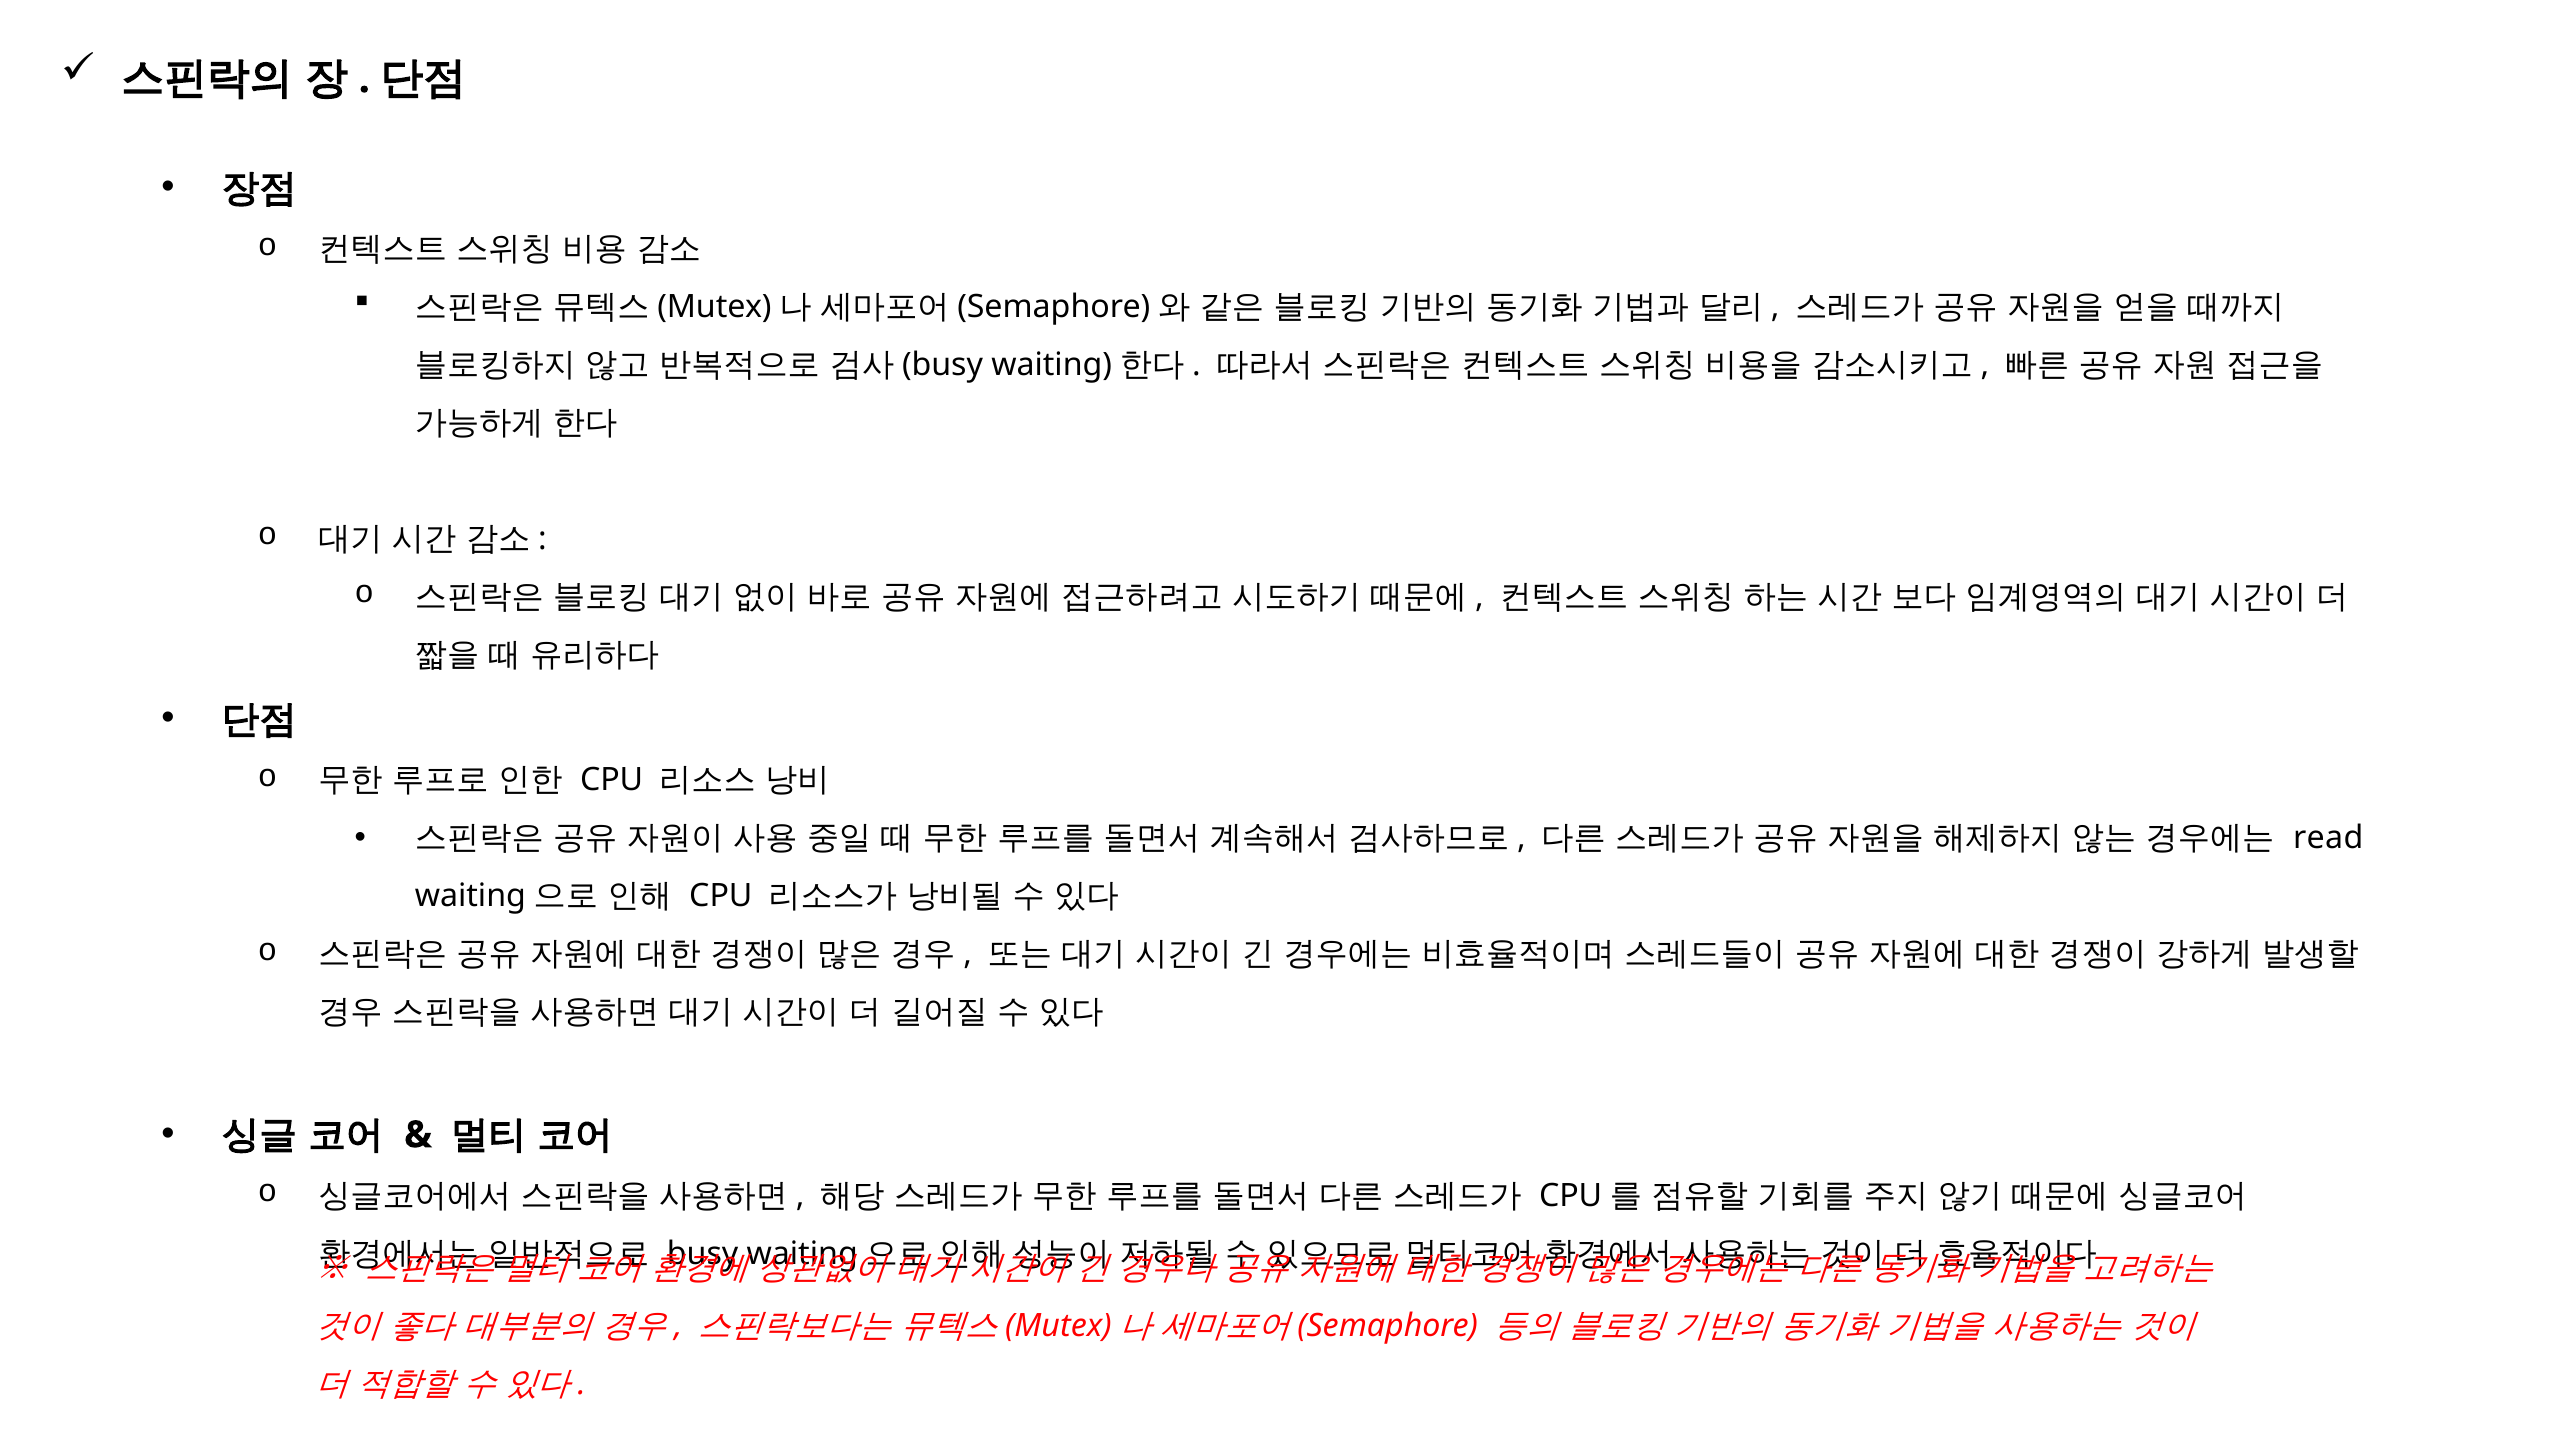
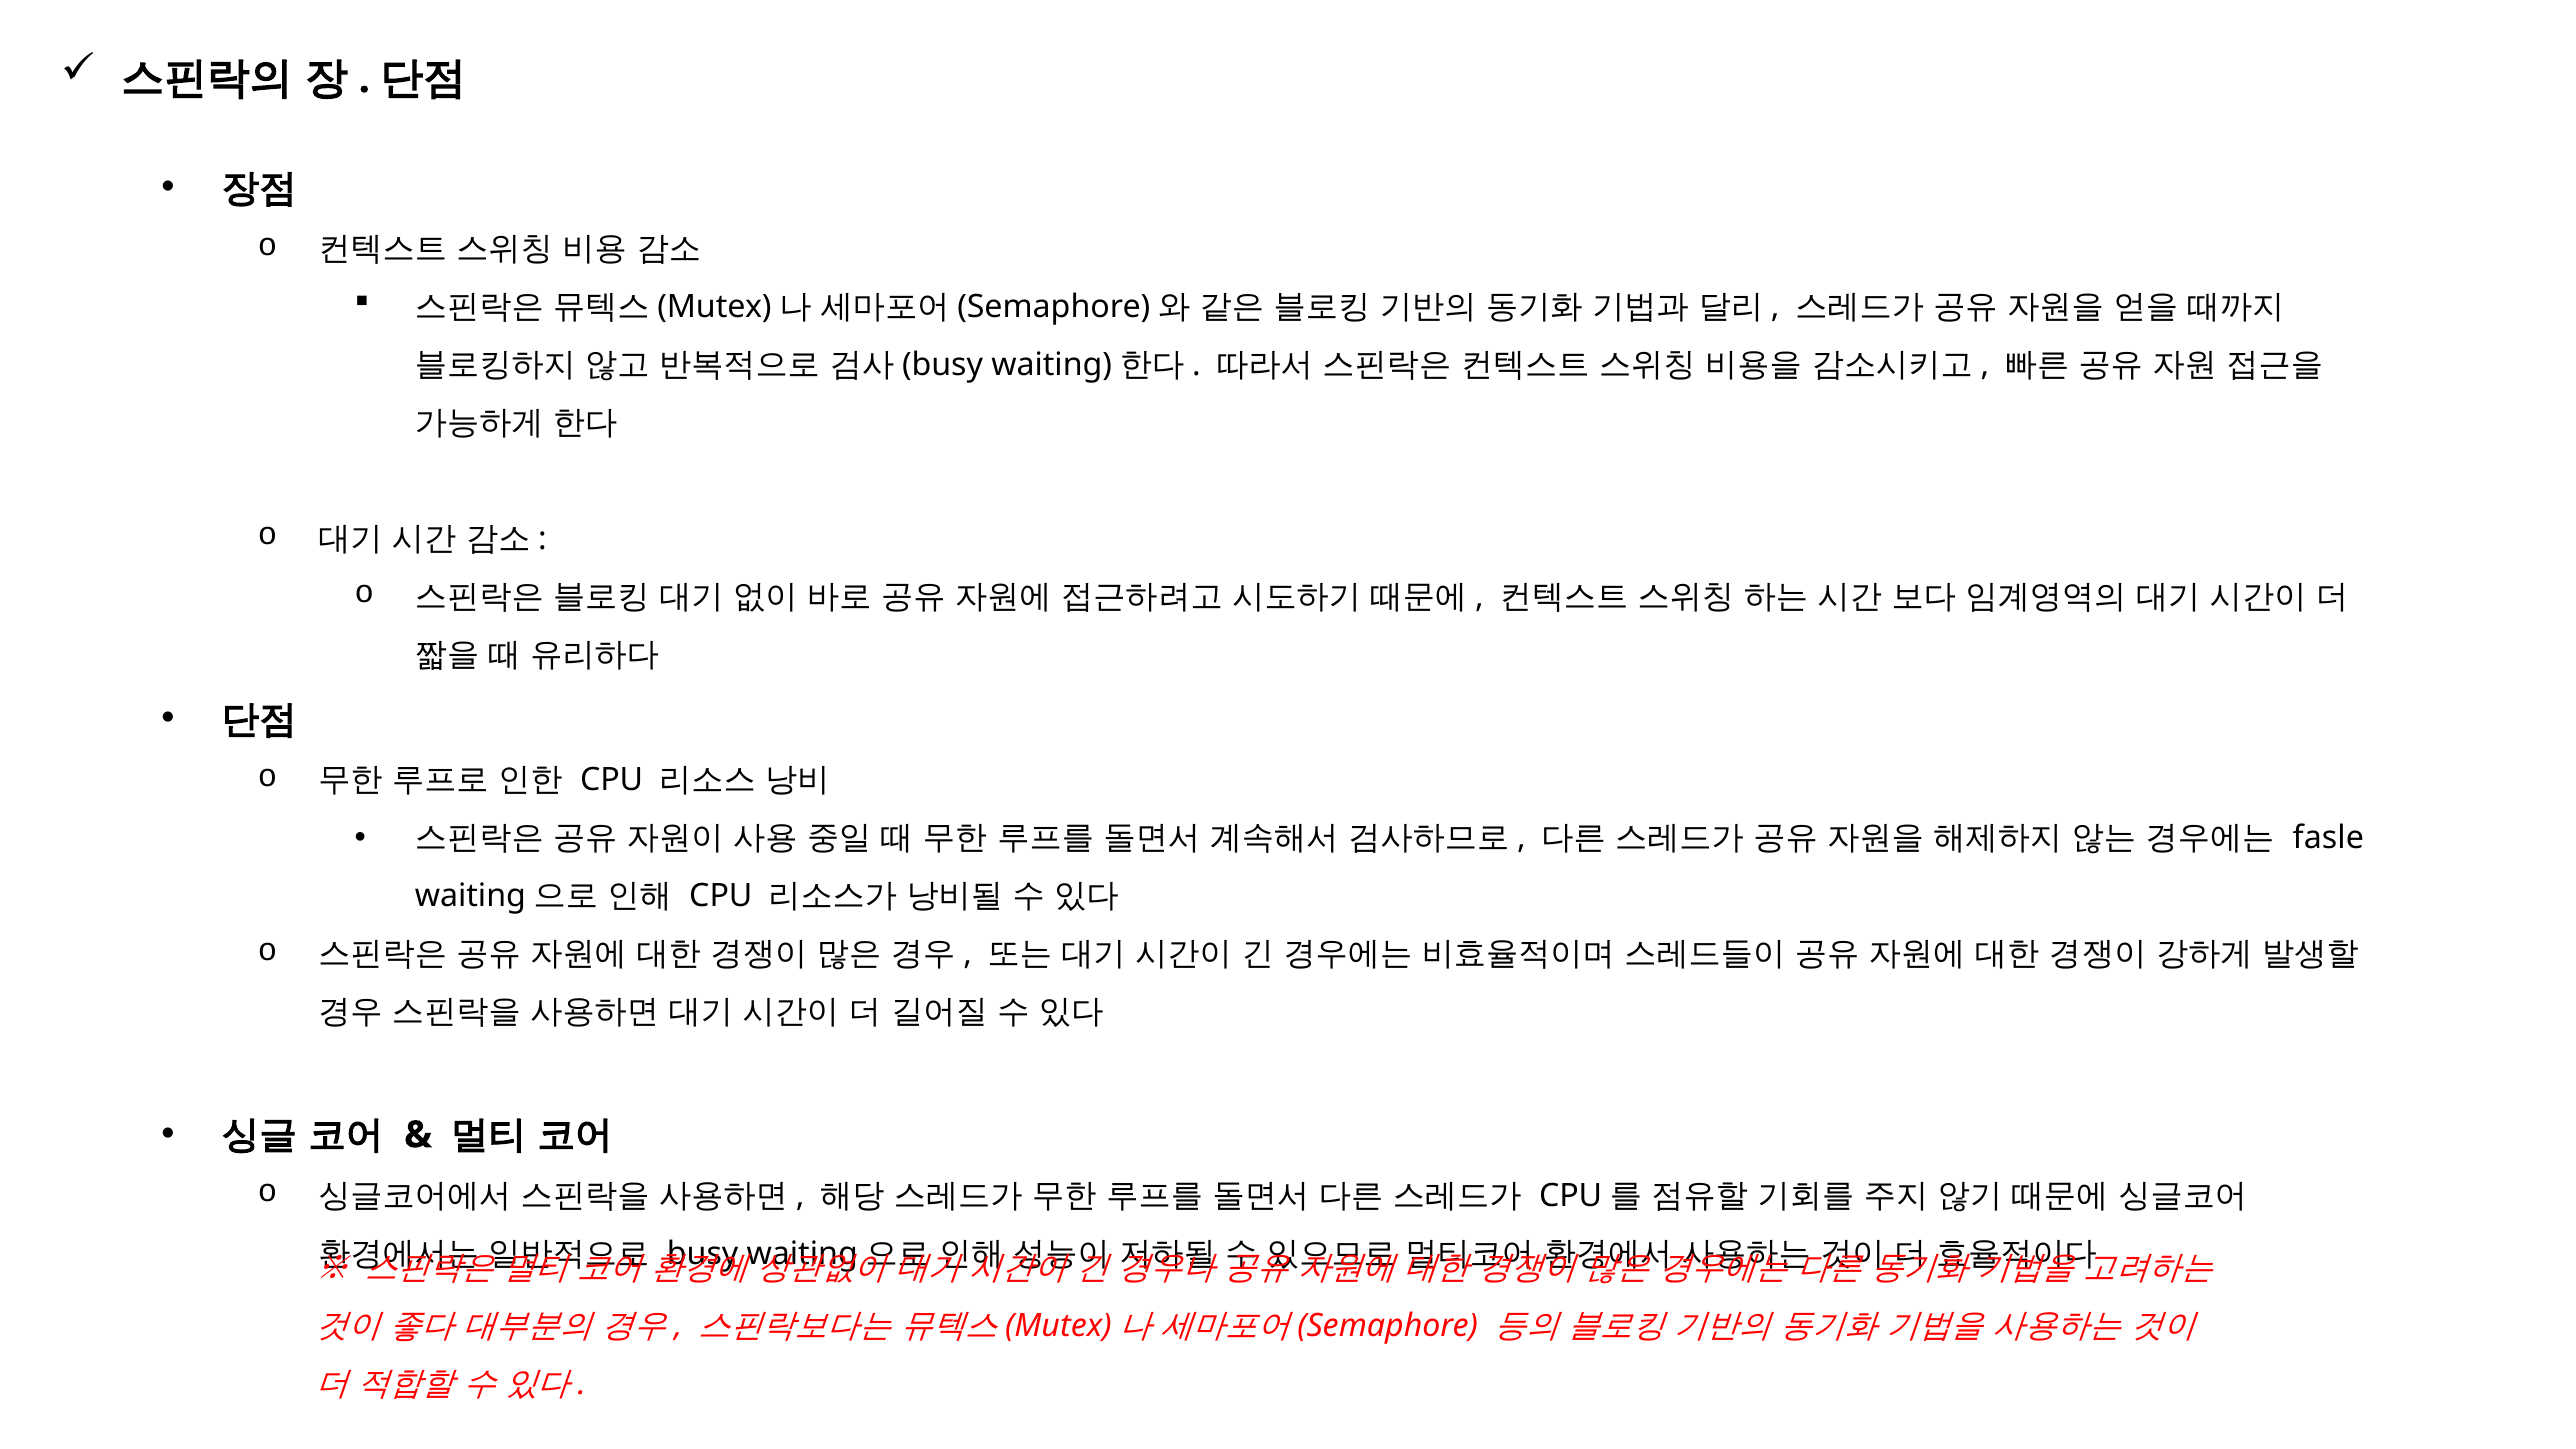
read: read -> fasle (2328, 838)
